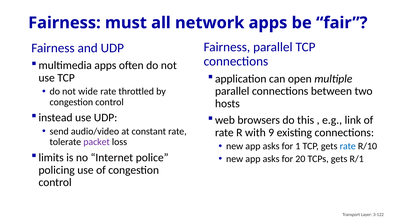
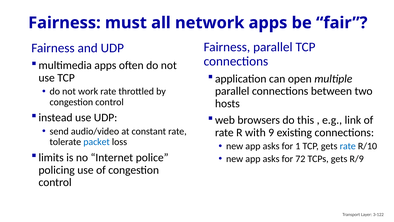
wide: wide -> work (88, 91)
packet colour: purple -> blue (97, 142)
20: 20 -> 72 (300, 159)
R/1: R/1 -> R/9 (357, 159)
